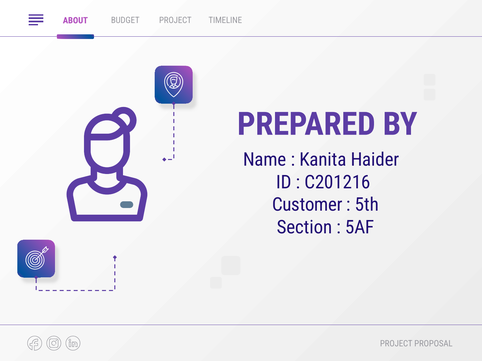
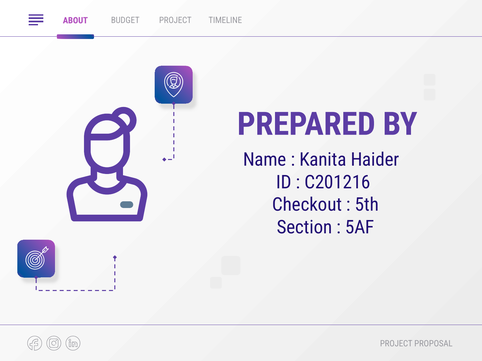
Customer: Customer -> Checkout (307, 205)
